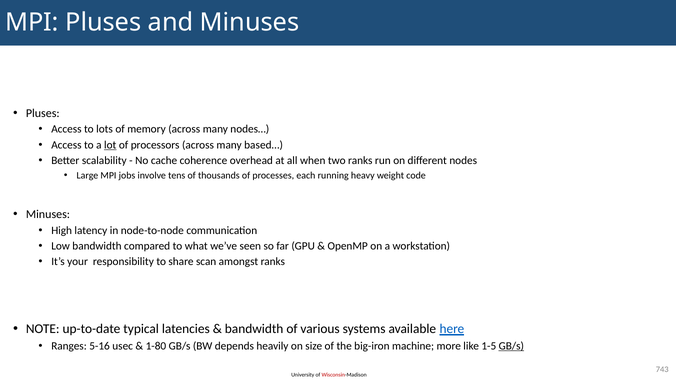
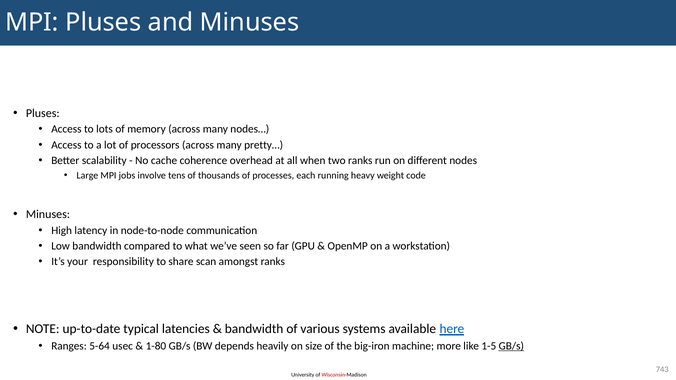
lot underline: present -> none (110, 145)
based…: based… -> pretty… (264, 145)
5-16: 5-16 -> 5-64 (100, 346)
